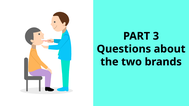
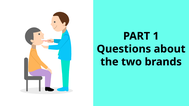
3: 3 -> 1 (156, 36)
